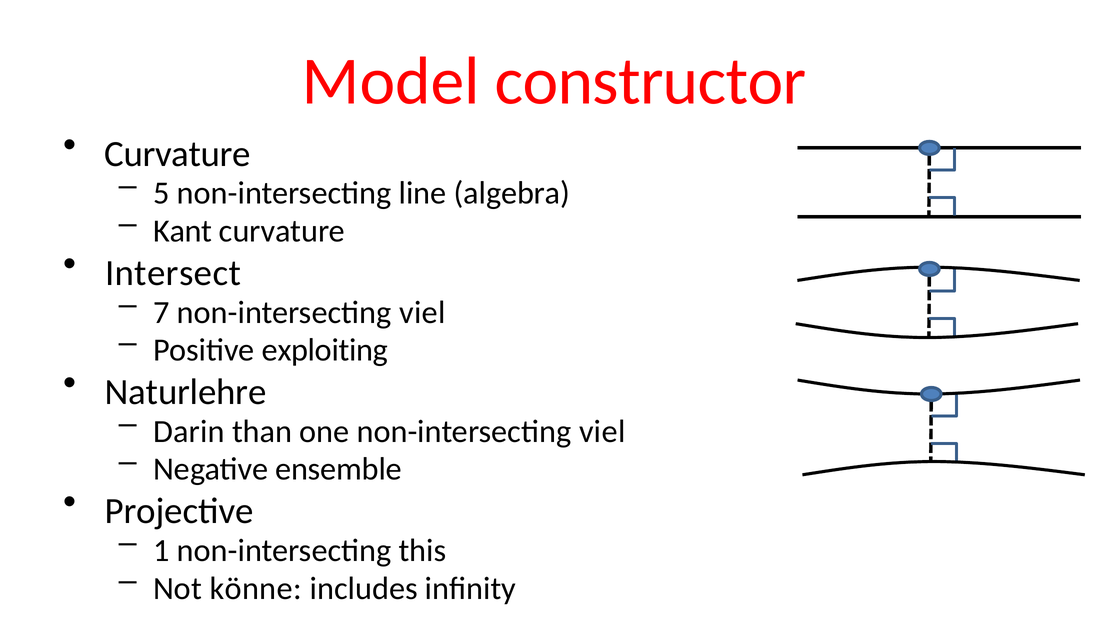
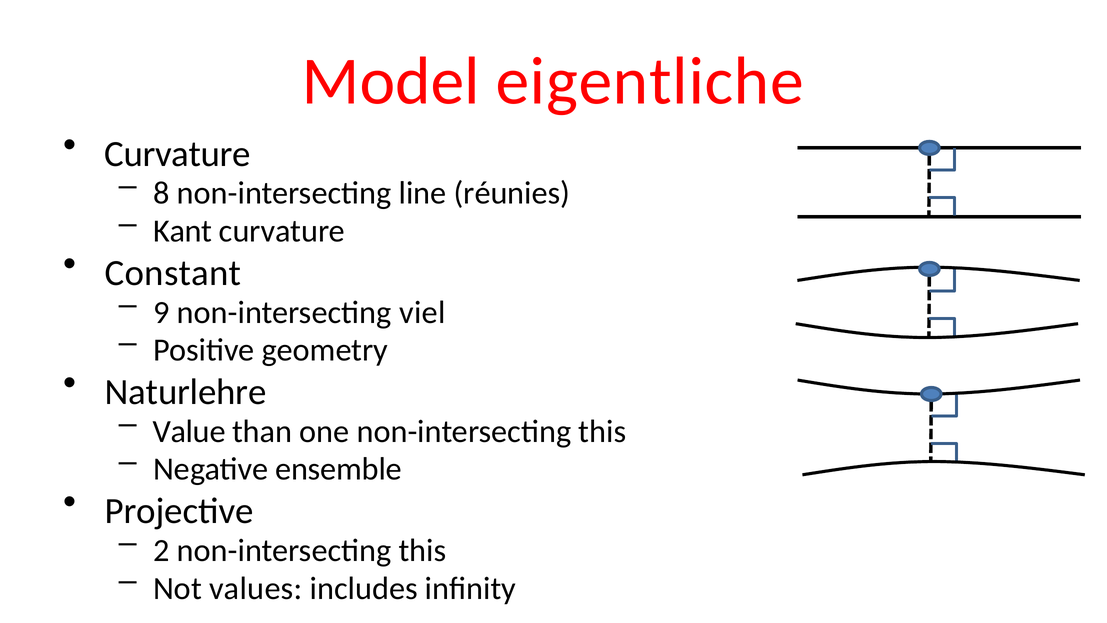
constructor: constructor -> eigentliche (650, 82)
5: 5 -> 8 (161, 193)
algebra: algebra -> réunies (512, 193)
Intersect: Intersect -> Constant (173, 273)
7: 7 -> 9 (161, 312)
exploiting: exploiting -> geometry (325, 350)
Darin: Darin -> Value (189, 431)
one non-intersecting viel: viel -> this (602, 431)
1: 1 -> 2 (161, 550)
könne: könne -> values (256, 588)
